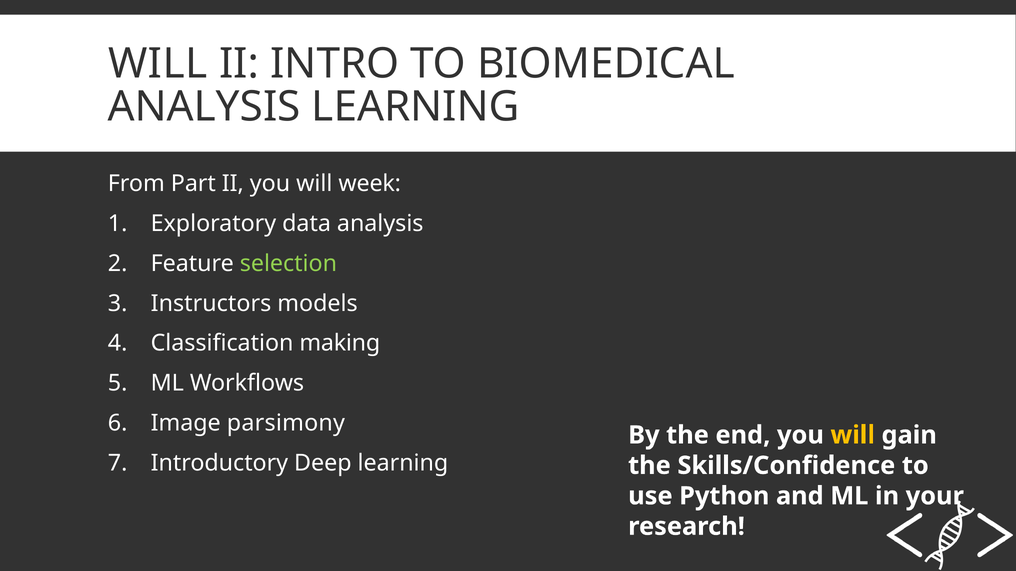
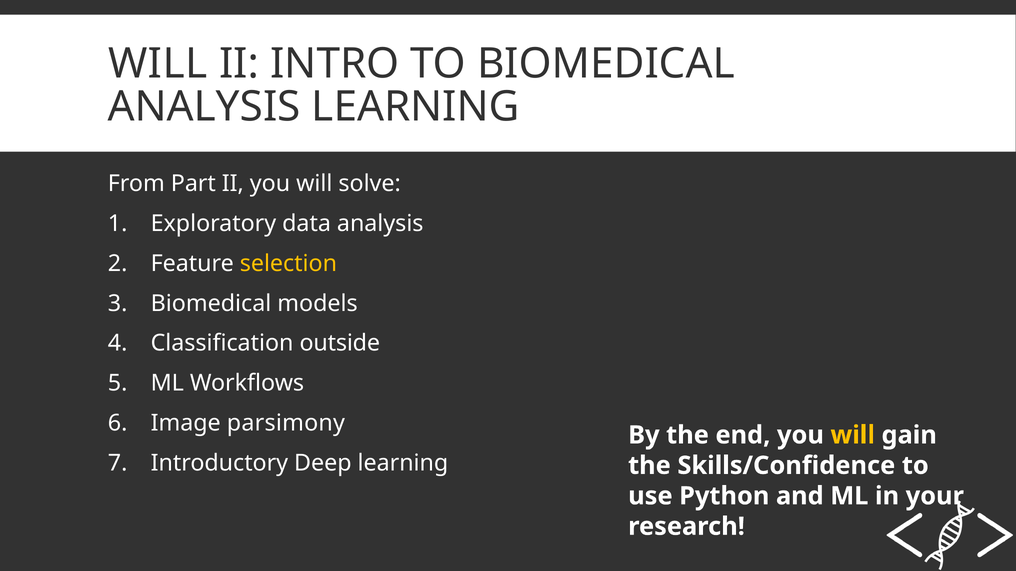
week: week -> solve (370, 184)
selection colour: light green -> yellow (288, 264)
Instructors: Instructors -> Biomedical (211, 304)
making: making -> outside (340, 344)
